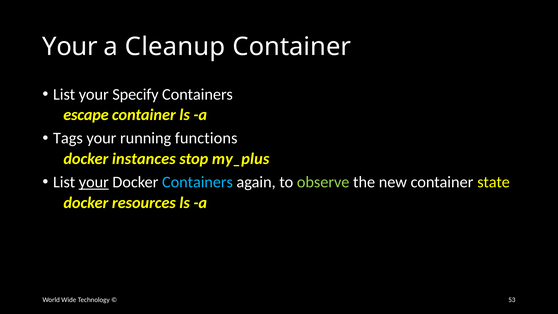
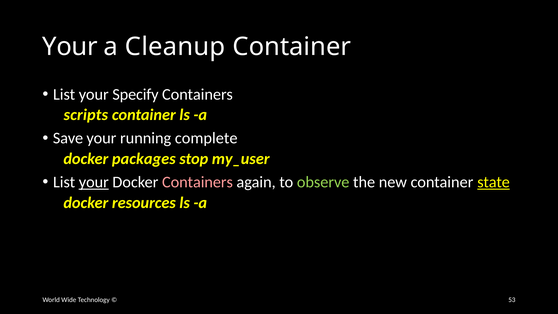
escape: escape -> scripts (86, 115)
Tags: Tags -> Save (68, 138)
functions: functions -> complete (206, 138)
instances: instances -> packages (144, 159)
my_plus: my_plus -> my_user (241, 159)
Containers colour: light blue -> pink (197, 182)
state underline: none -> present (494, 182)
